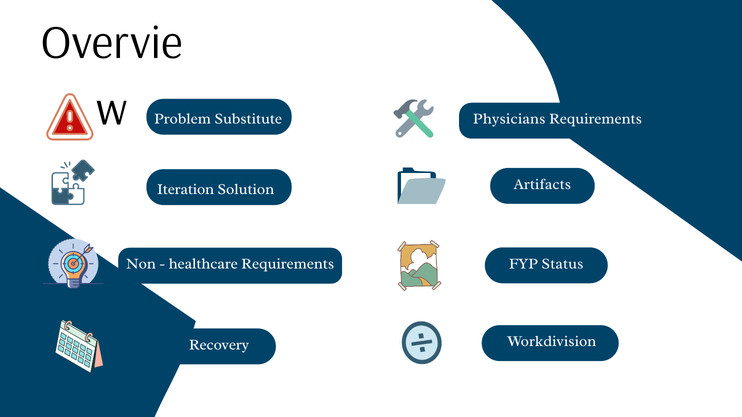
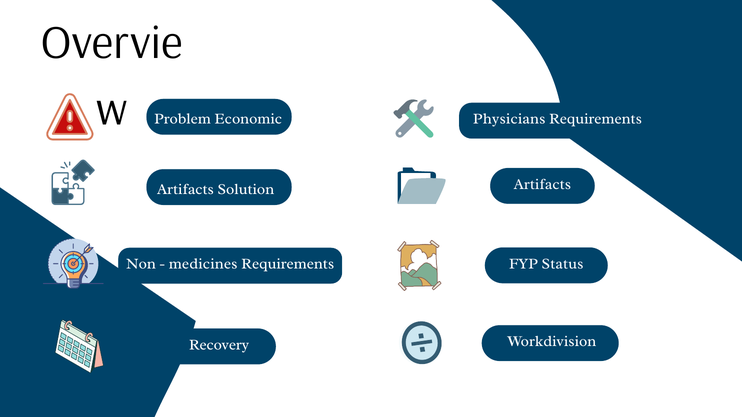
Substitute: Substitute -> Economic (248, 119)
Iteration: Iteration -> Artifacts (185, 189)
healthcare: healthcare -> medicines (203, 264)
